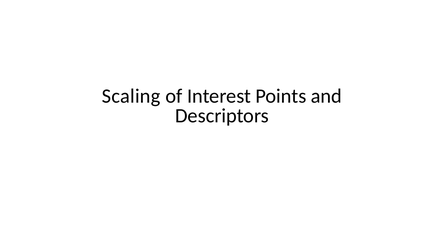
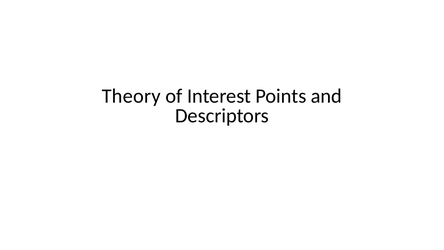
Scaling: Scaling -> Theory (131, 96)
